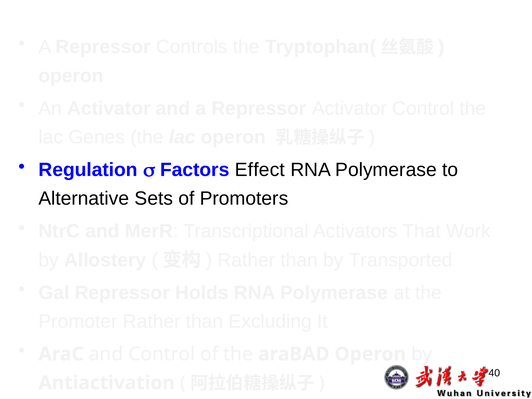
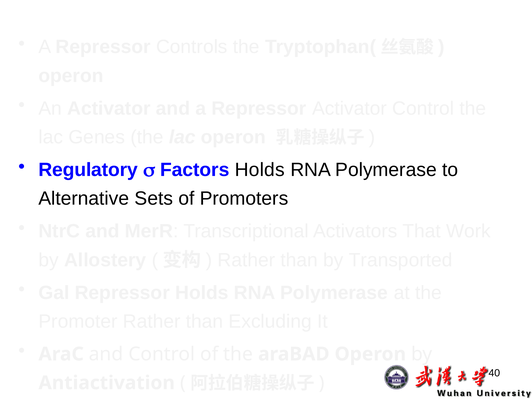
Regulation: Regulation -> Regulatory (88, 170)
Factors Effect: Effect -> Holds (260, 170)
